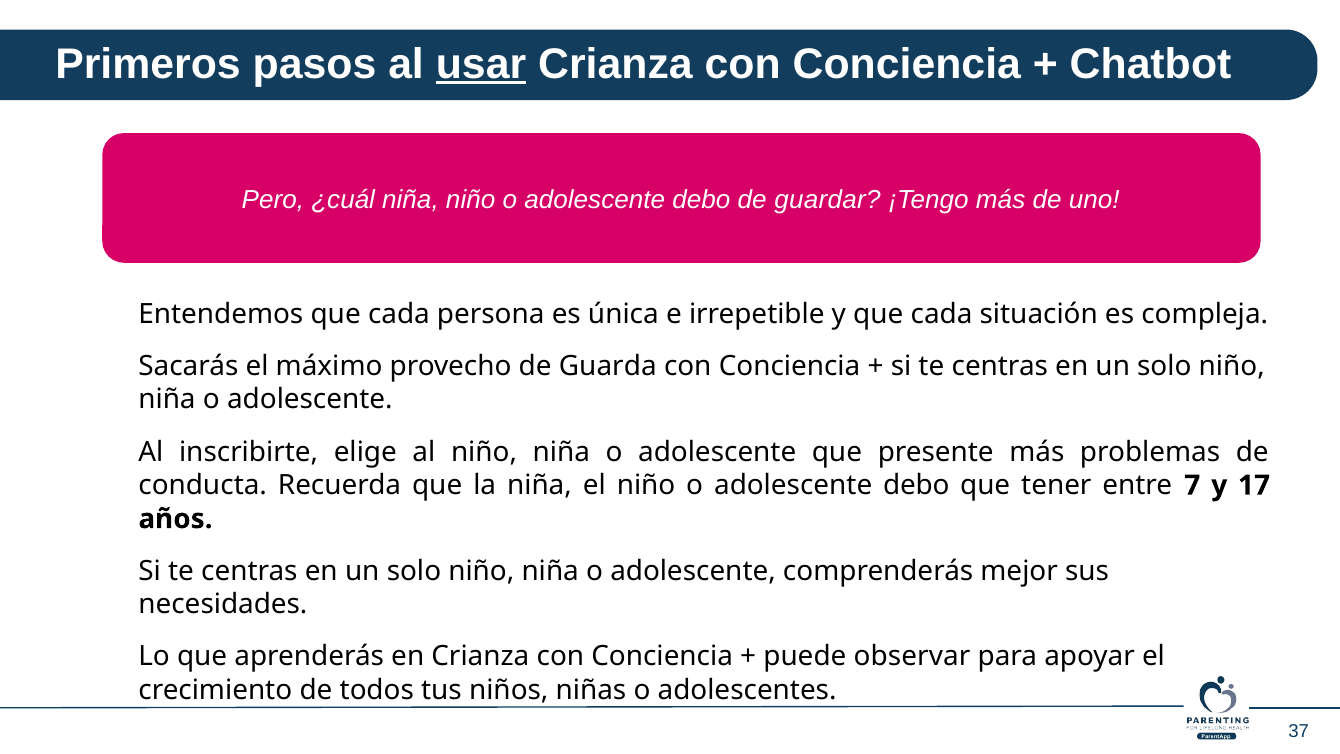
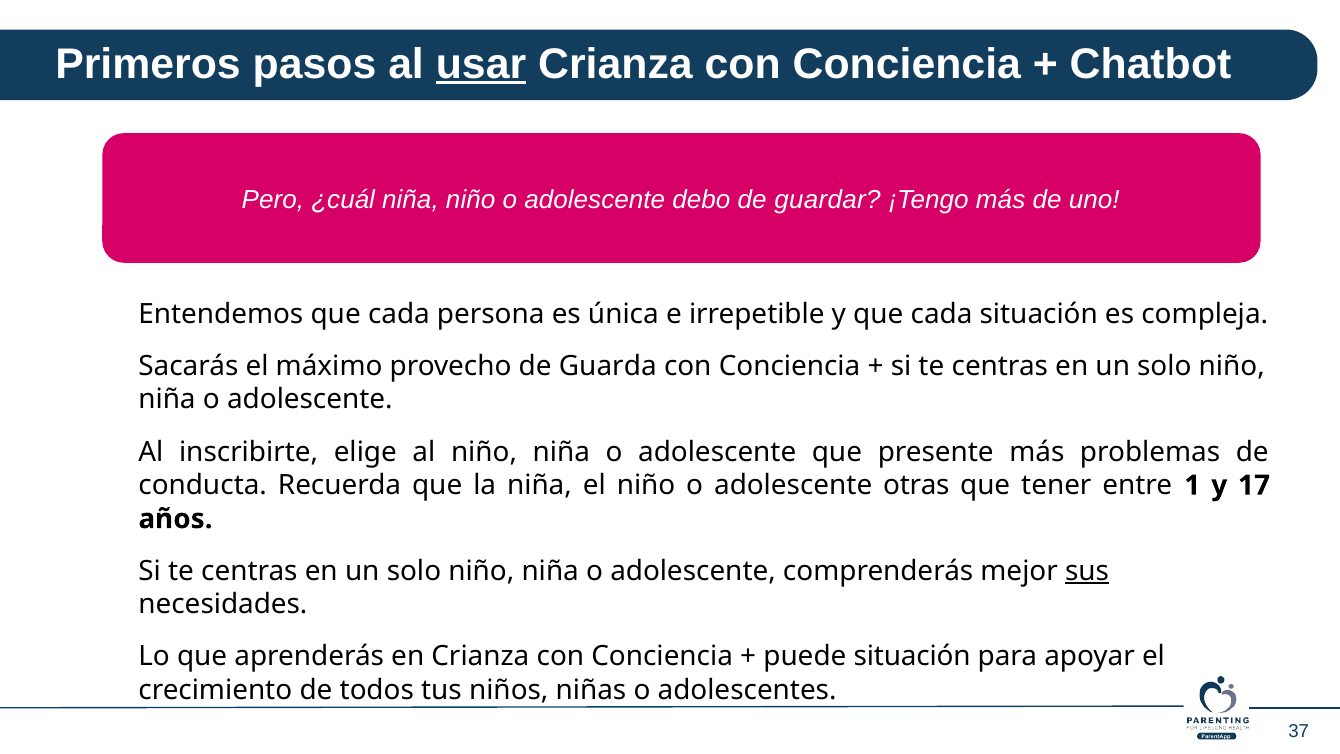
debo: debo -> otras (916, 485)
7: 7 -> 1 (1192, 485)
sus underline: none -> present (1087, 571)
puede observar: observar -> situación (912, 657)
